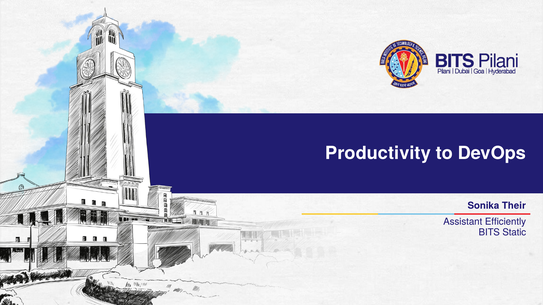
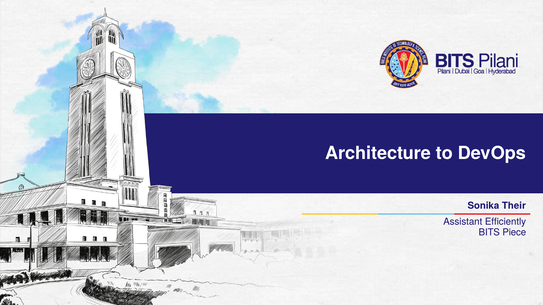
Productivity: Productivity -> Architecture (378, 153)
Static: Static -> Piece (514, 233)
